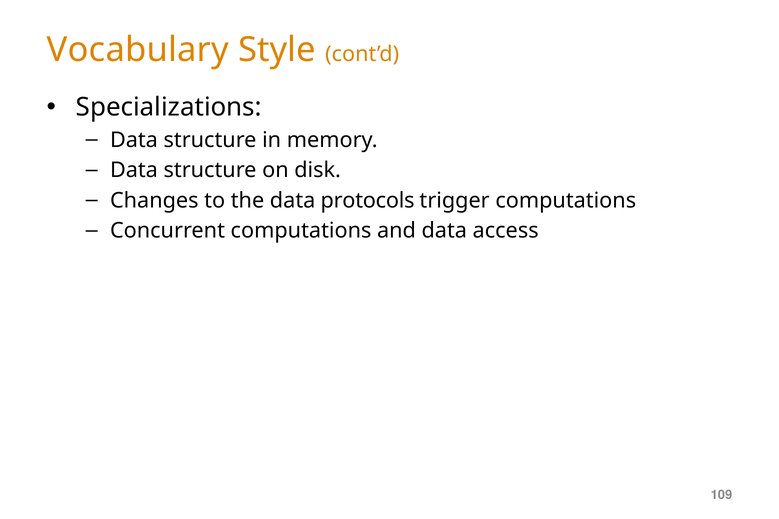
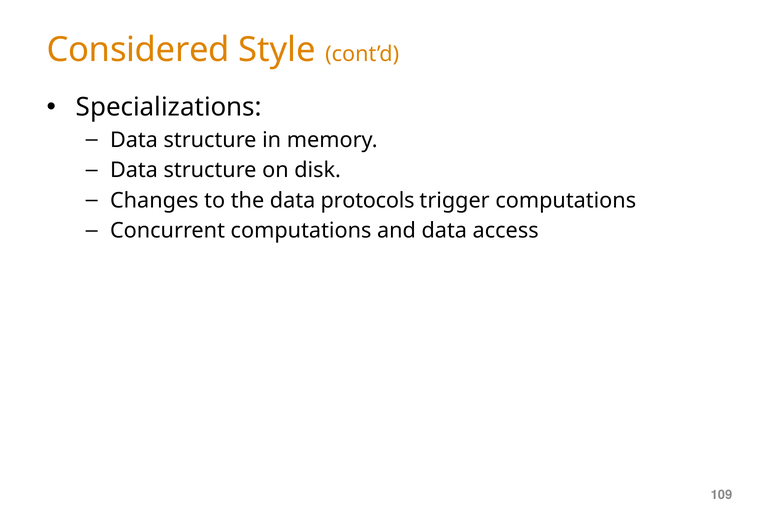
Vocabulary: Vocabulary -> Considered (138, 50)
